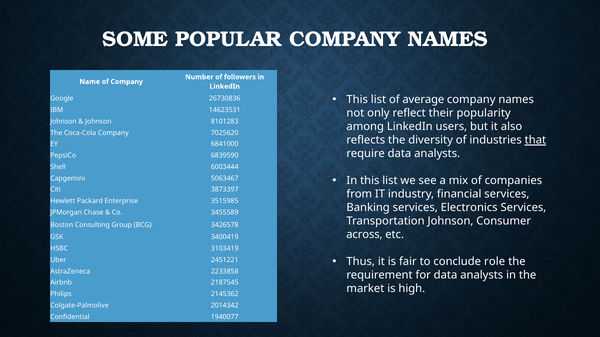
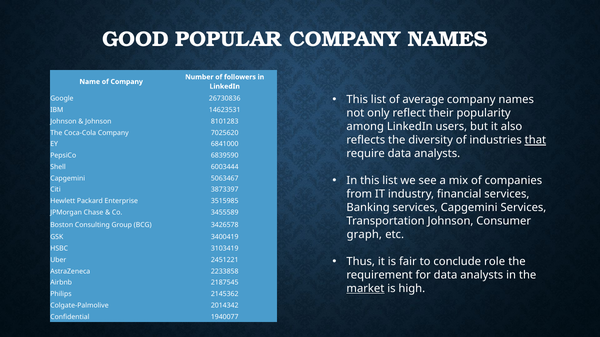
SOME: SOME -> GOOD (135, 39)
services Electronics: Electronics -> Capgemini (469, 208)
across: across -> graph (364, 235)
market underline: none -> present (365, 289)
